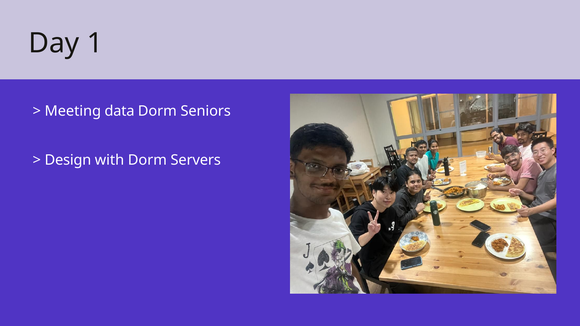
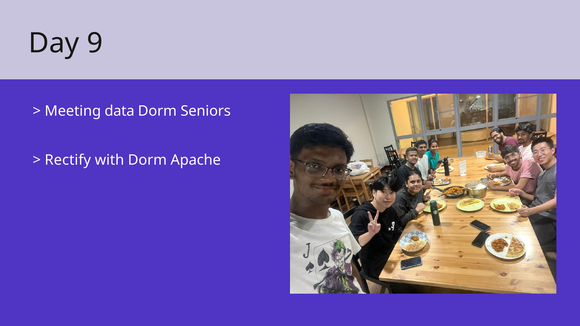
1: 1 -> 9 (95, 43)
Design: Design -> Rectify (68, 160)
Servers: Servers -> Apache (196, 160)
